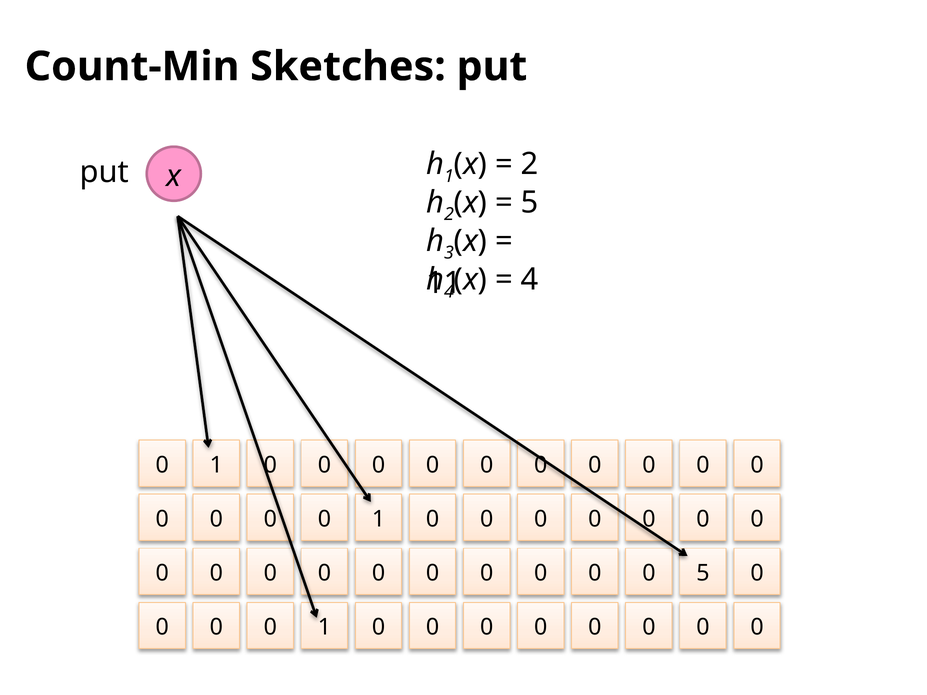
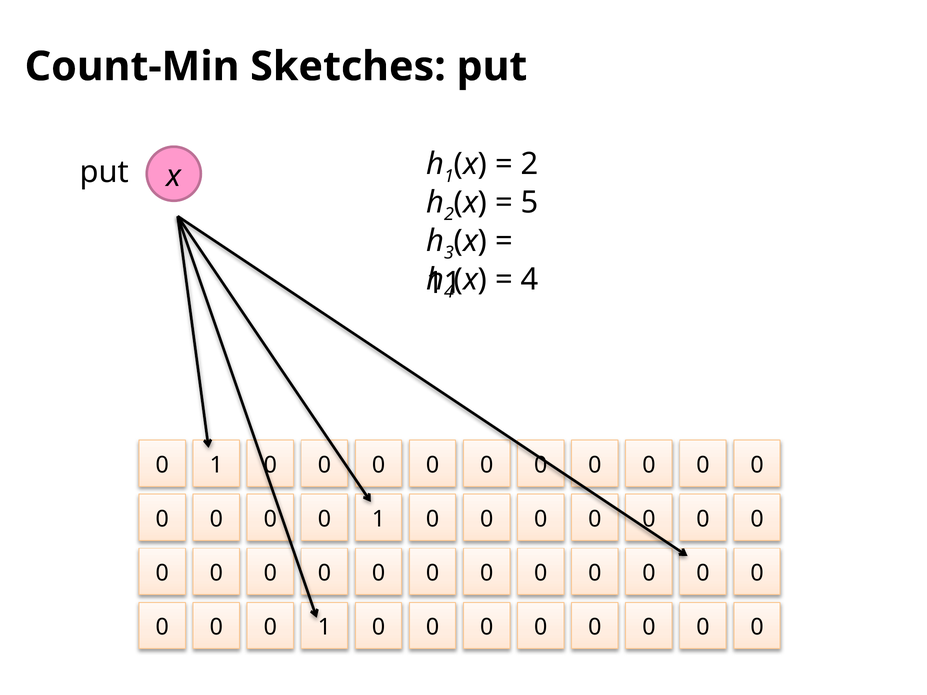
5: 5 -> 0 (703, 573)
